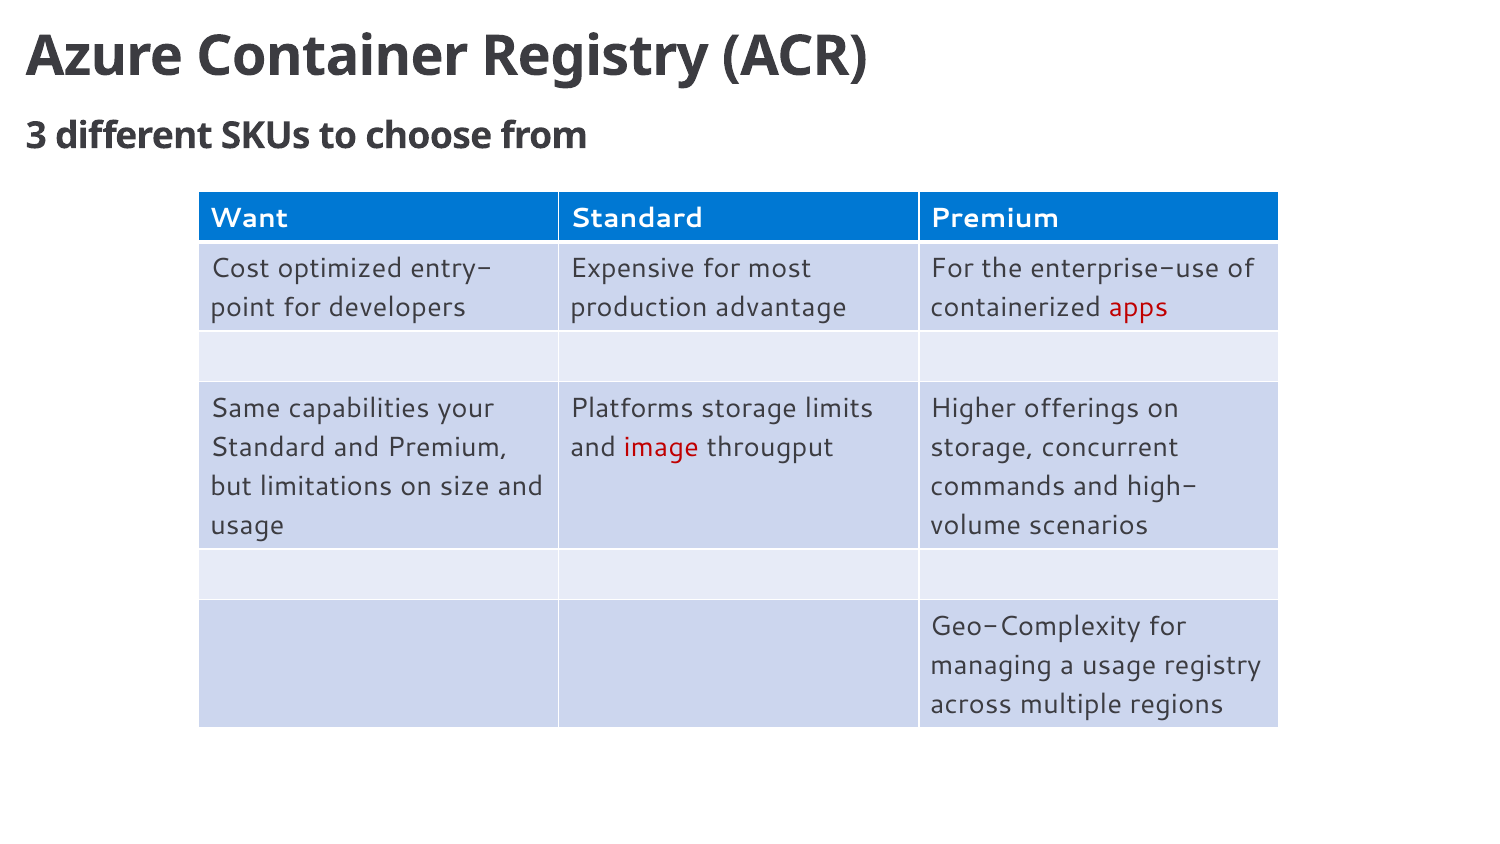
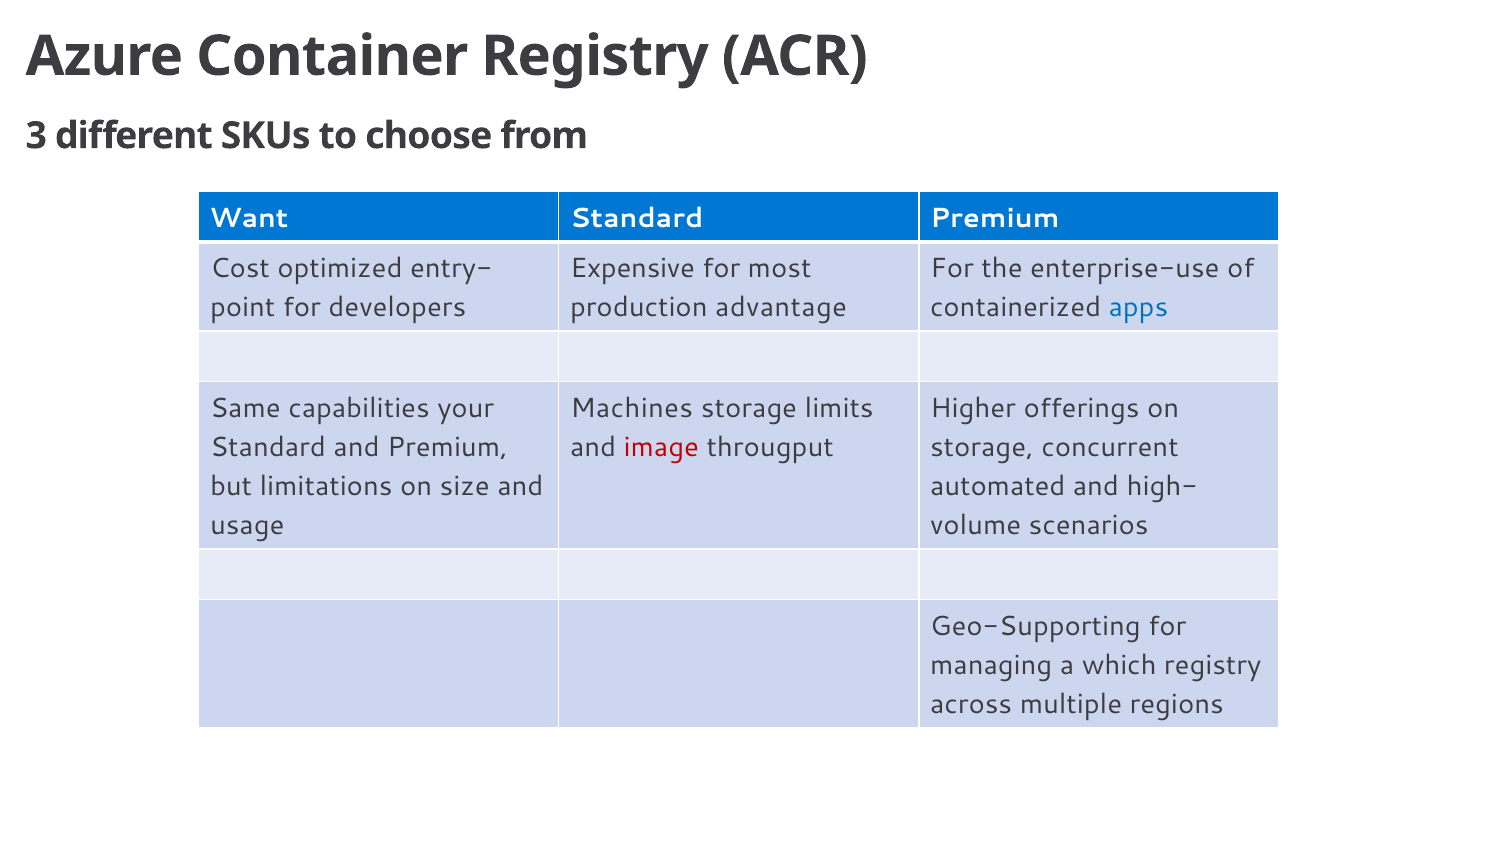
apps colour: red -> blue (1138, 307)
Platforms: Platforms -> Machines (632, 408)
commands: commands -> automated (998, 486)
Geo-Complexity: Geo-Complexity -> Geo-Supporting (1035, 626)
a usage: usage -> which (1119, 665)
